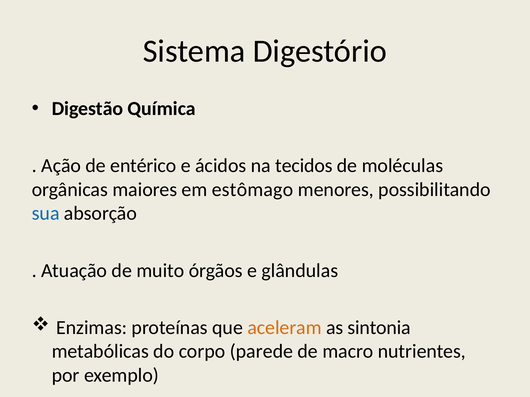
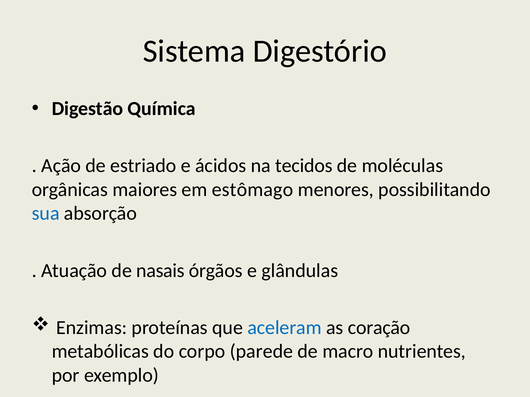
entérico: entérico -> estriado (143, 166)
muito: muito -> nasais (160, 271)
aceleram colour: orange -> blue (285, 328)
sintonia: sintonia -> coração (379, 328)
